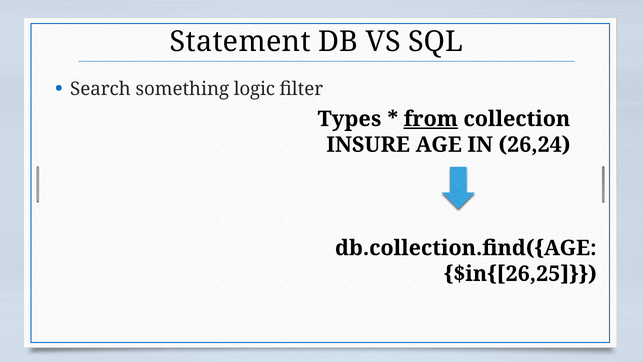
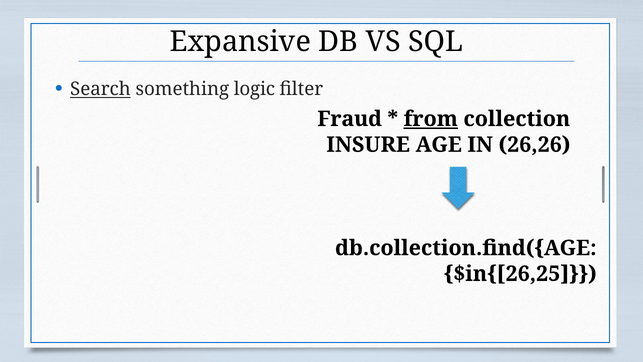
Statement: Statement -> Expansive (240, 42)
Search underline: none -> present (100, 89)
Types: Types -> Fraud (350, 119)
26,24: 26,24 -> 26,26 (534, 145)
